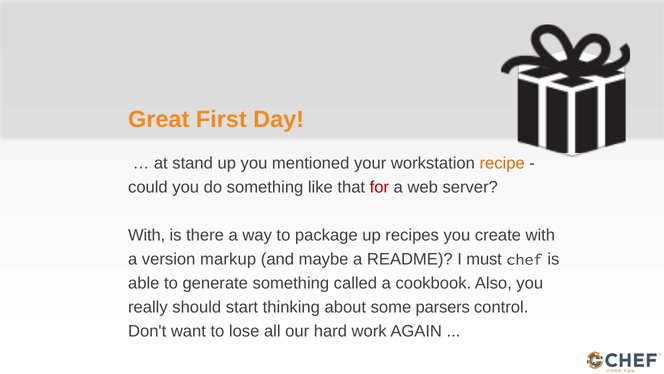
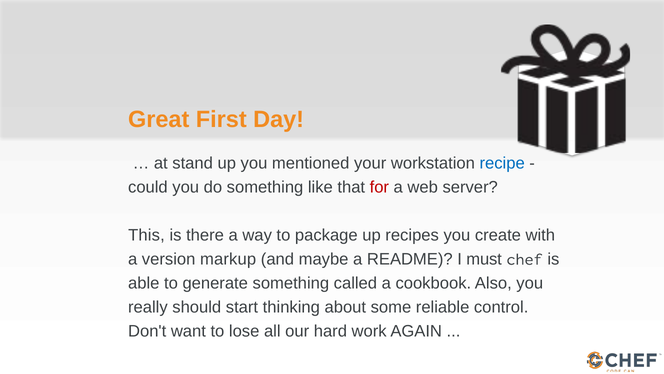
recipe colour: orange -> blue (502, 163)
With: With -> This (146, 235)
parsers: parsers -> reliable (443, 307)
